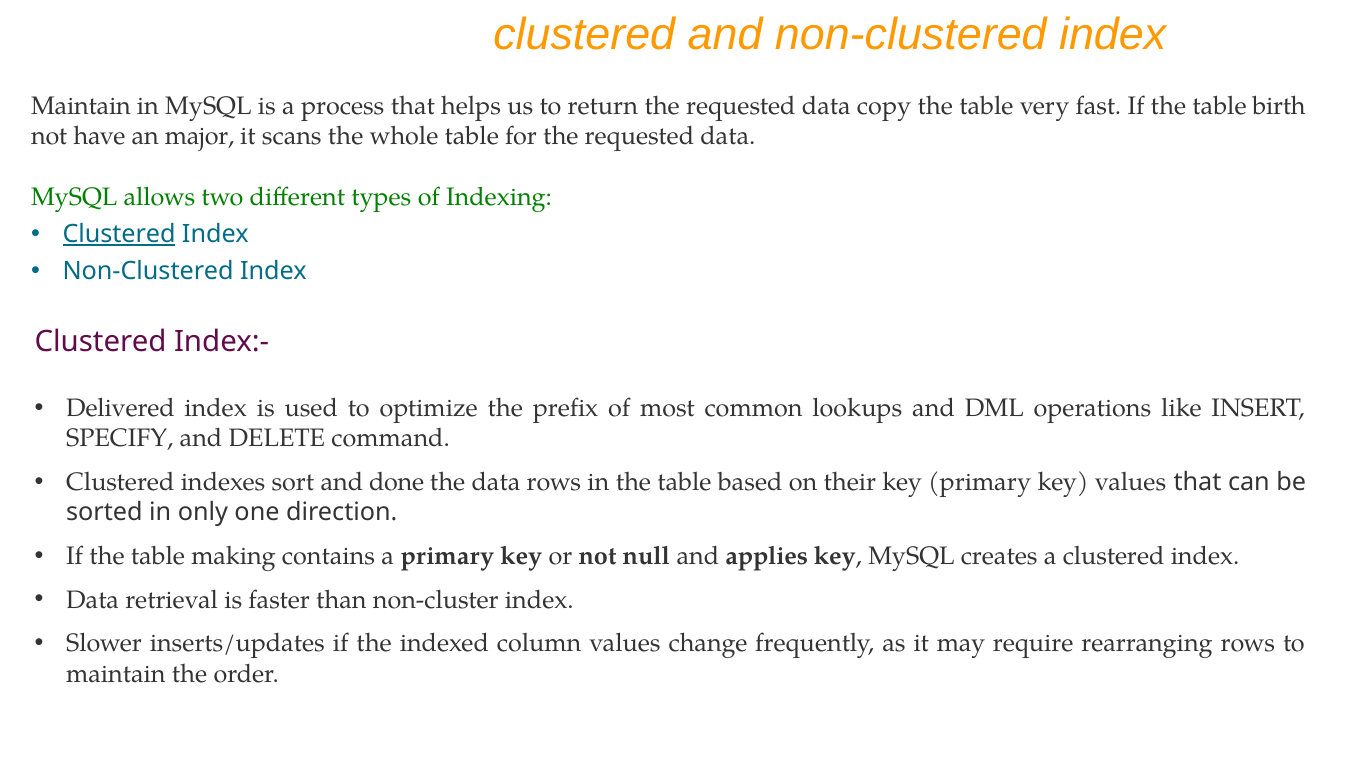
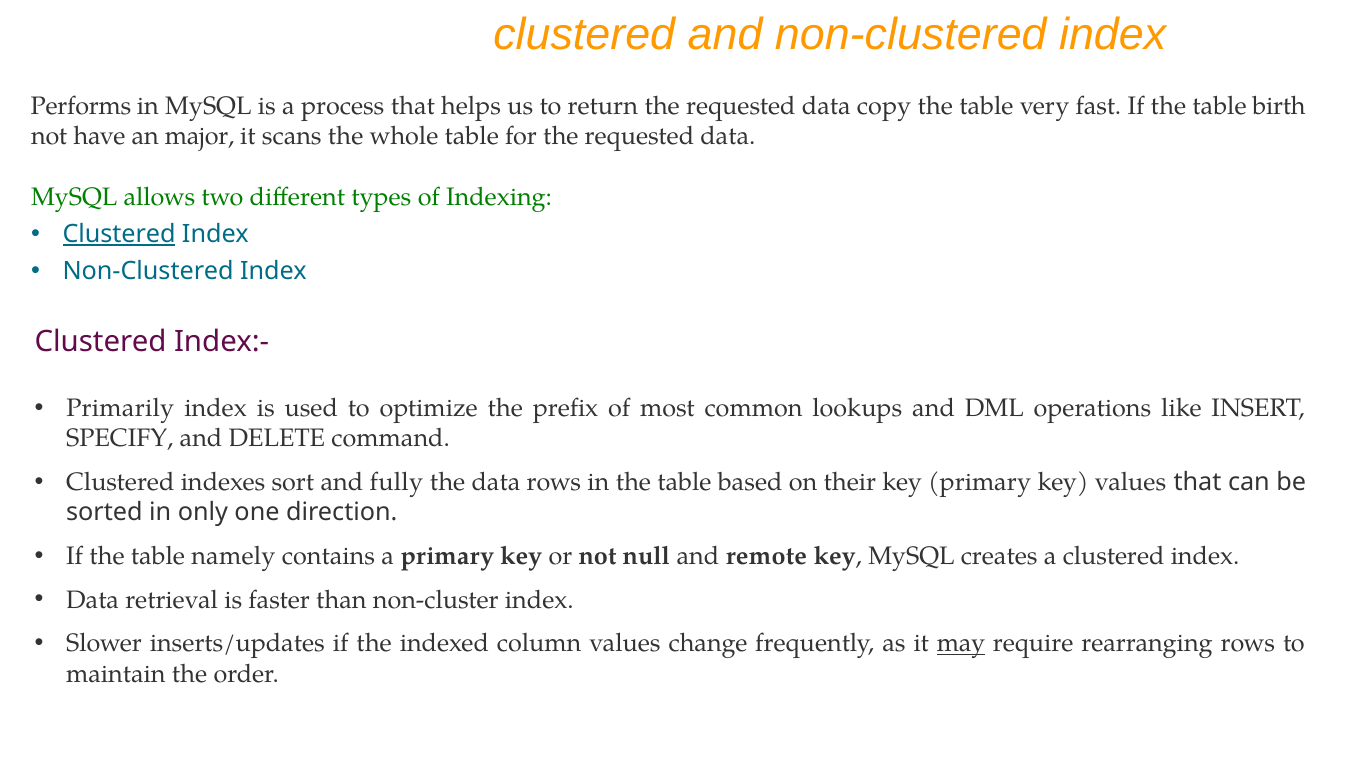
Maintain: Maintain -> Performs (81, 106)
Delivered: Delivered -> Primarily (120, 408)
done: done -> fully (396, 482)
making: making -> namely (233, 556)
applies: applies -> remote (766, 556)
may underline: none -> present (961, 643)
